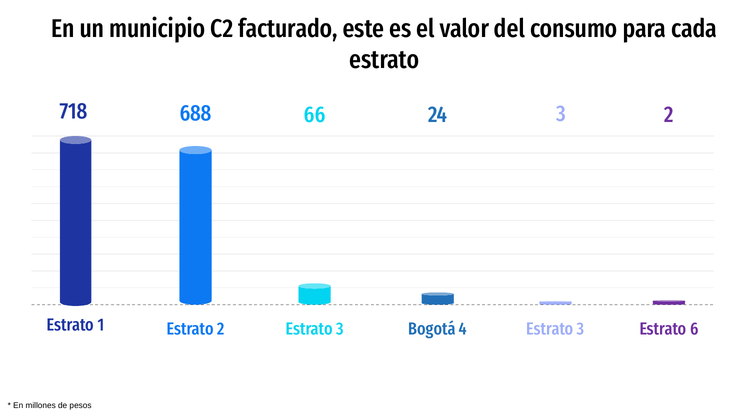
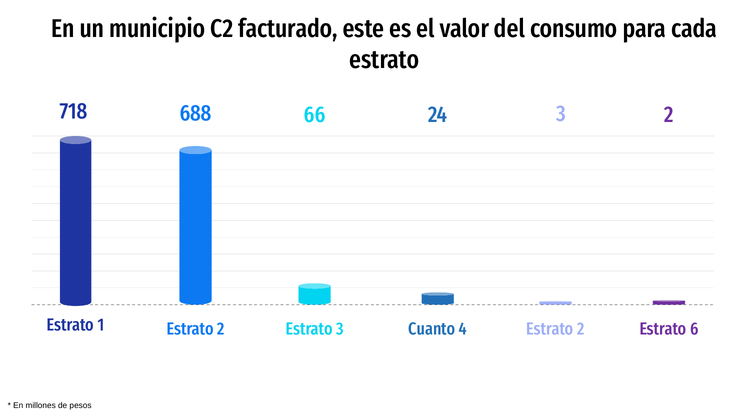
Bogotá: Bogotá -> Cuanto (432, 329)
3: 3 -> 2 (581, 329)
